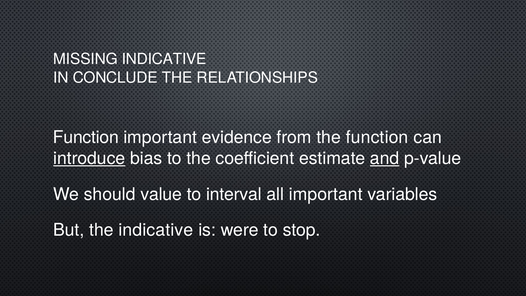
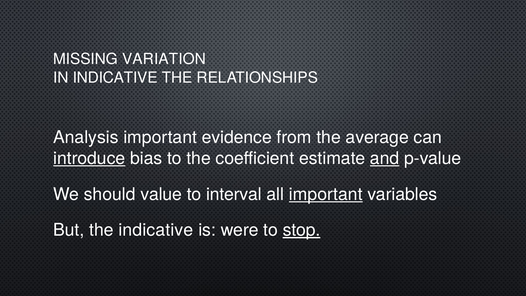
MISSING INDICATIVE: INDICATIVE -> VARIATION (164, 59)
IN CONCLUDE: CONCLUDE -> INDICATIVE (115, 78)
Function: Function -> Analysis (86, 137)
the function: function -> average (377, 137)
important underline: none -> present (326, 194)
stop underline: none -> present (302, 230)
